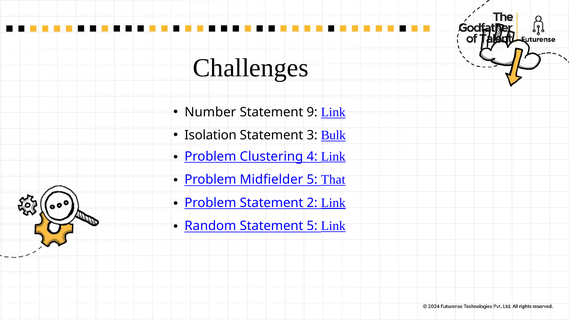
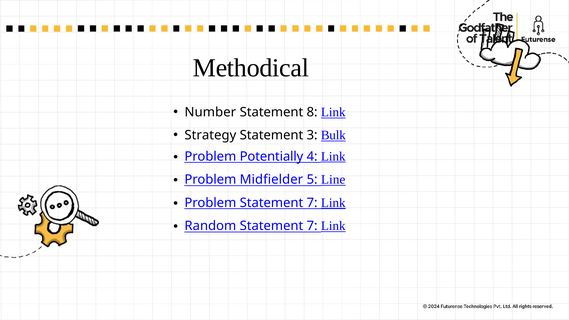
Challenges: Challenges -> Methodical (251, 68)
9: 9 -> 8 (312, 112)
Isolation: Isolation -> Strategy (210, 135)
Clustering: Clustering -> Potentially (271, 156)
That: That -> Line (333, 180)
Problem Statement 2: 2 -> 7 (312, 203)
5: 5 -> 7 (312, 226)
